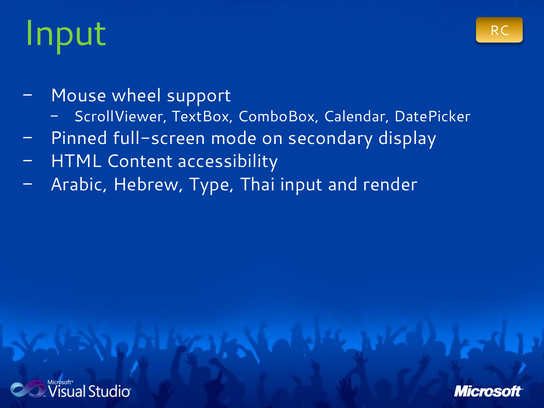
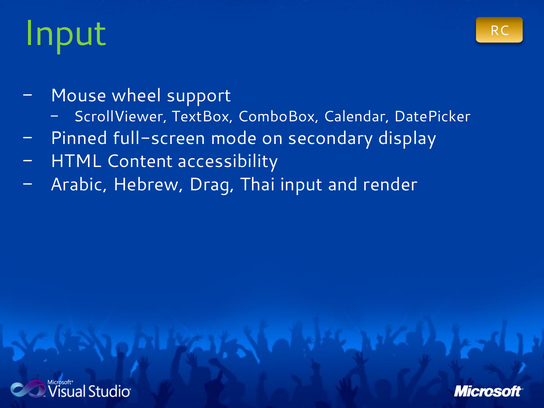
Type: Type -> Drag (212, 185)
